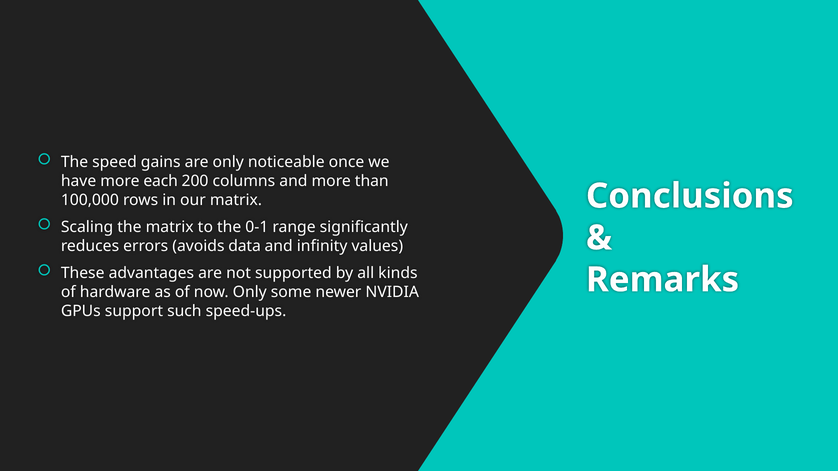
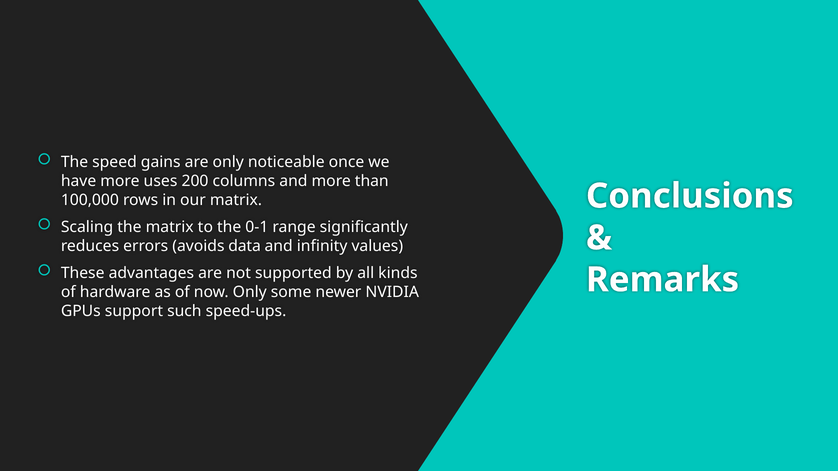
each: each -> uses (161, 181)
